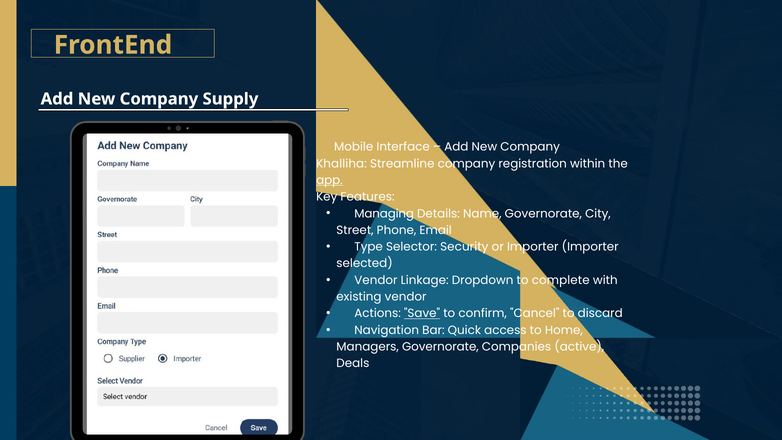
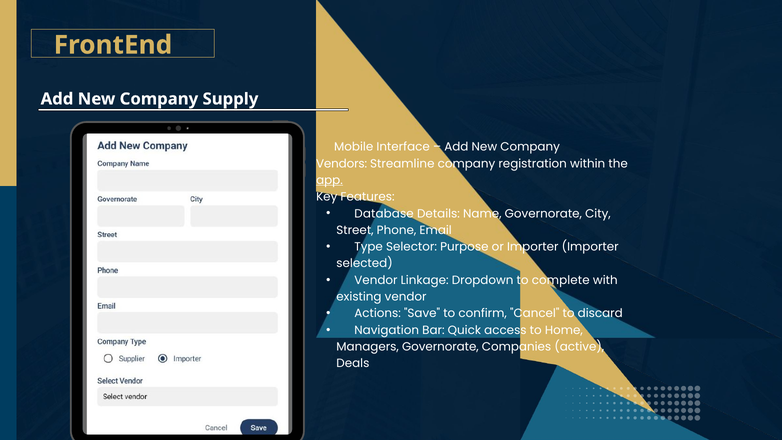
Khalliha: Khalliha -> Vendors (342, 164)
Managing: Managing -> Database (384, 214)
Security: Security -> Purpose (464, 247)
Save underline: present -> none (422, 313)
